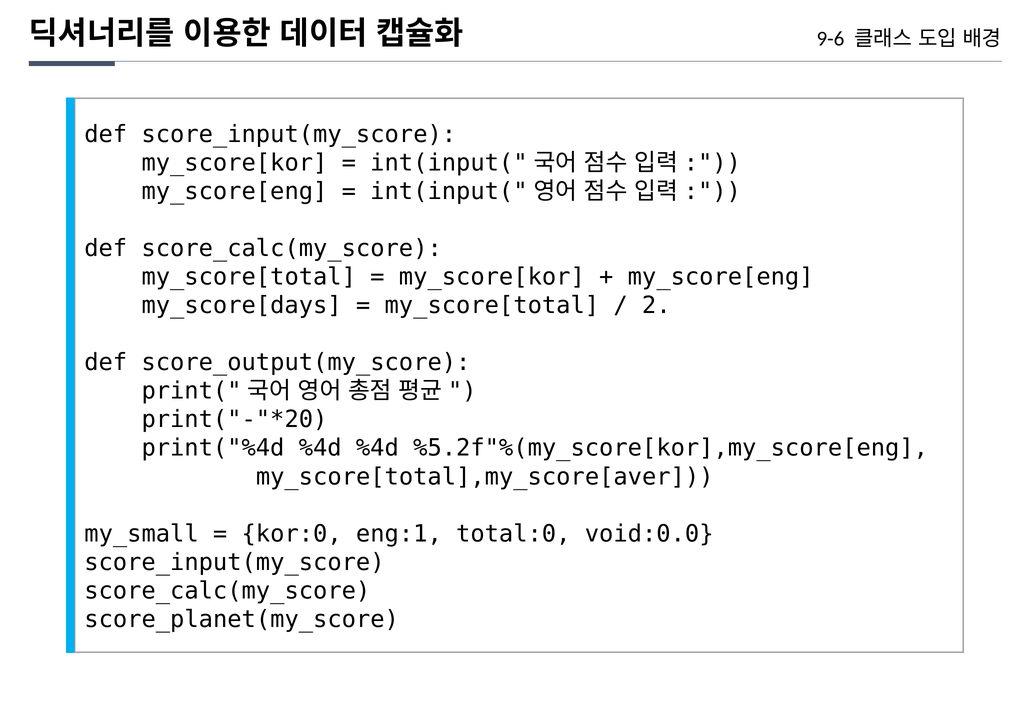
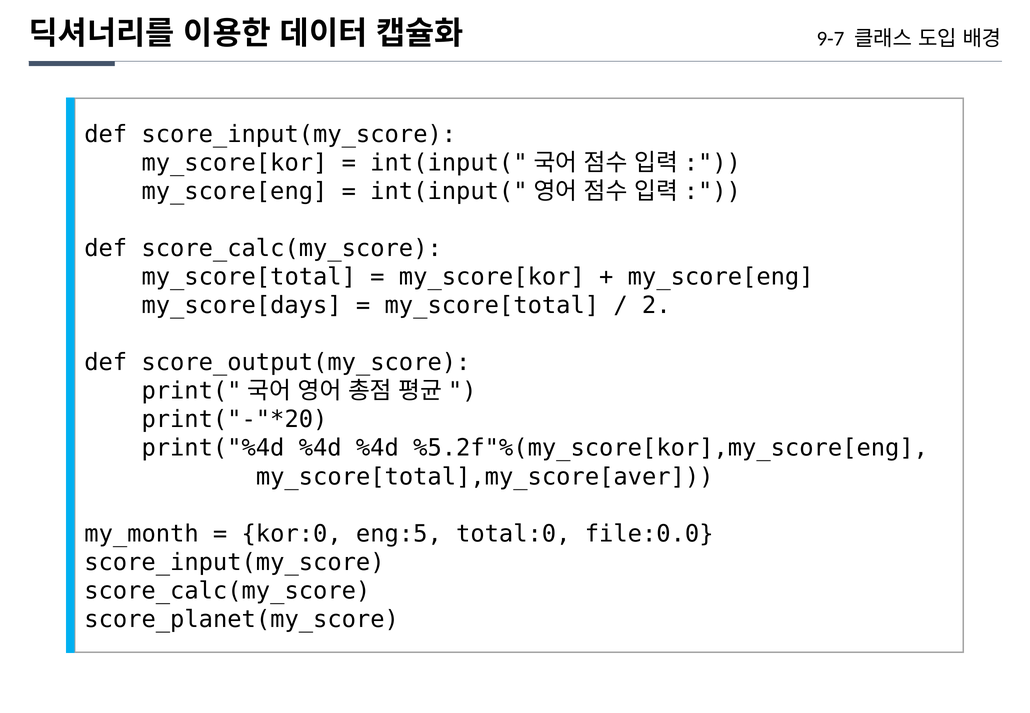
9-6: 9-6 -> 9-7 (830, 39)
my_small: my_small -> my_month (142, 534)
eng:1: eng:1 -> eng:5 (399, 534)
void:0.0: void:0.0 -> file:0.0 (649, 534)
